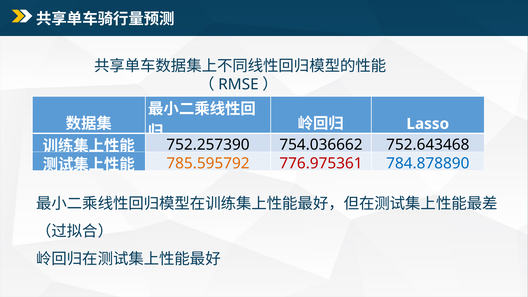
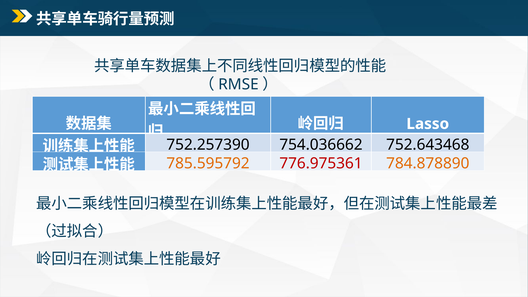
784.878890 colour: blue -> orange (428, 163)
